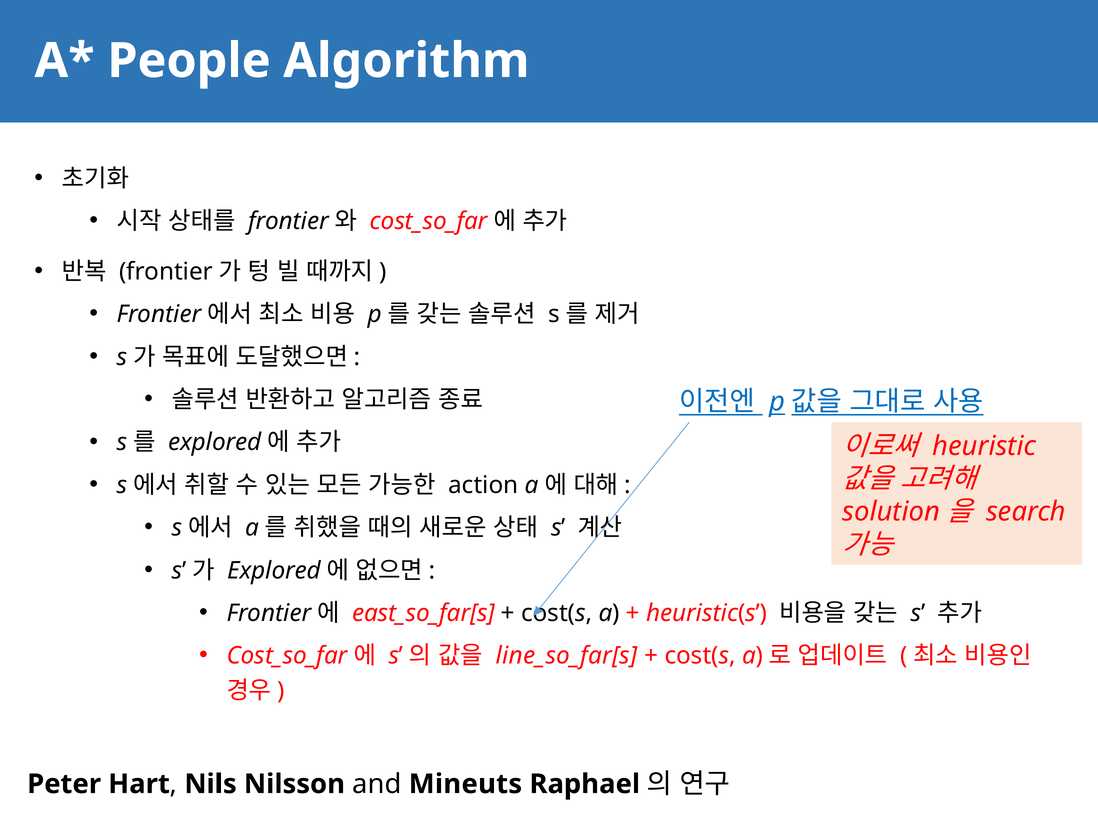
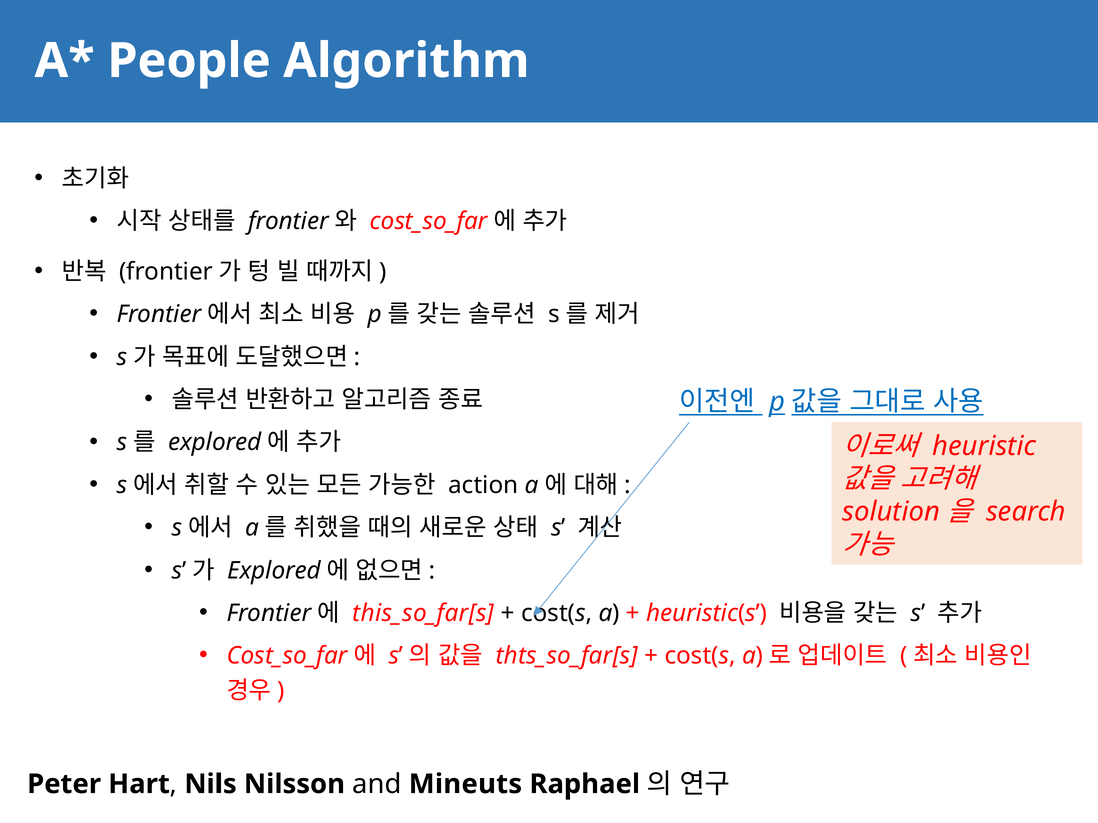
east_so_far[s: east_so_far[s -> this_so_far[s (423, 614)
line_so_far[s: line_so_far[s -> thts_so_far[s (567, 656)
